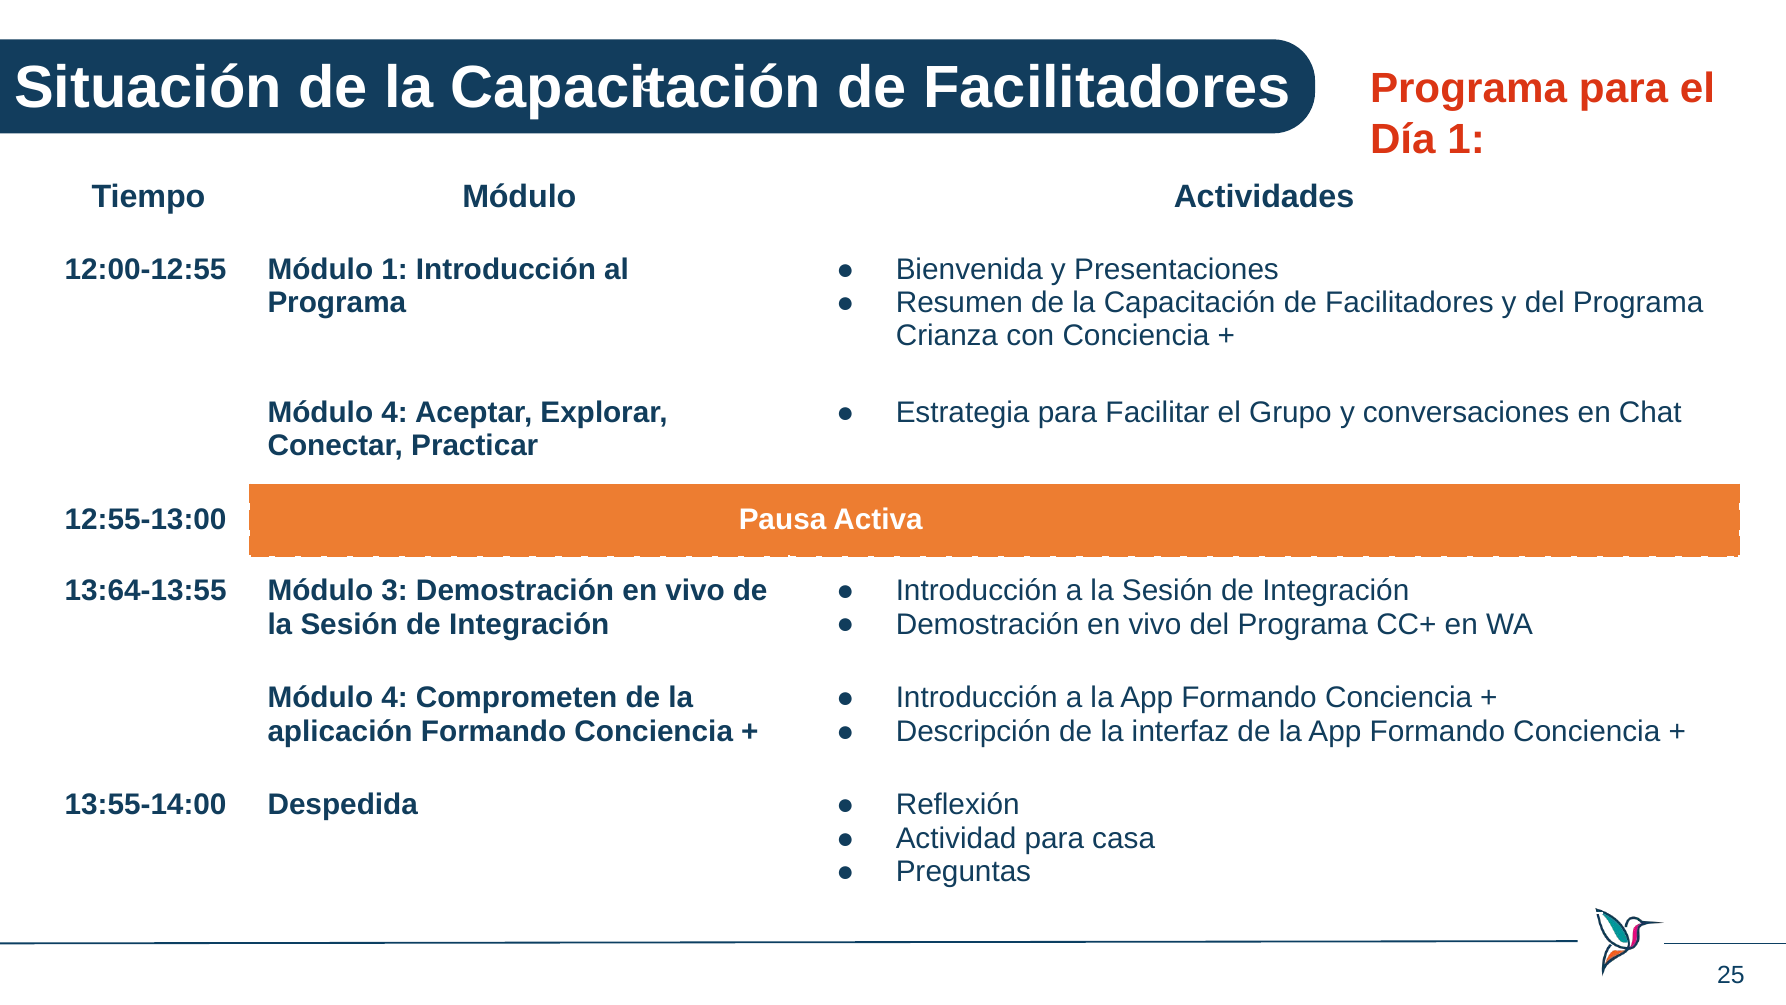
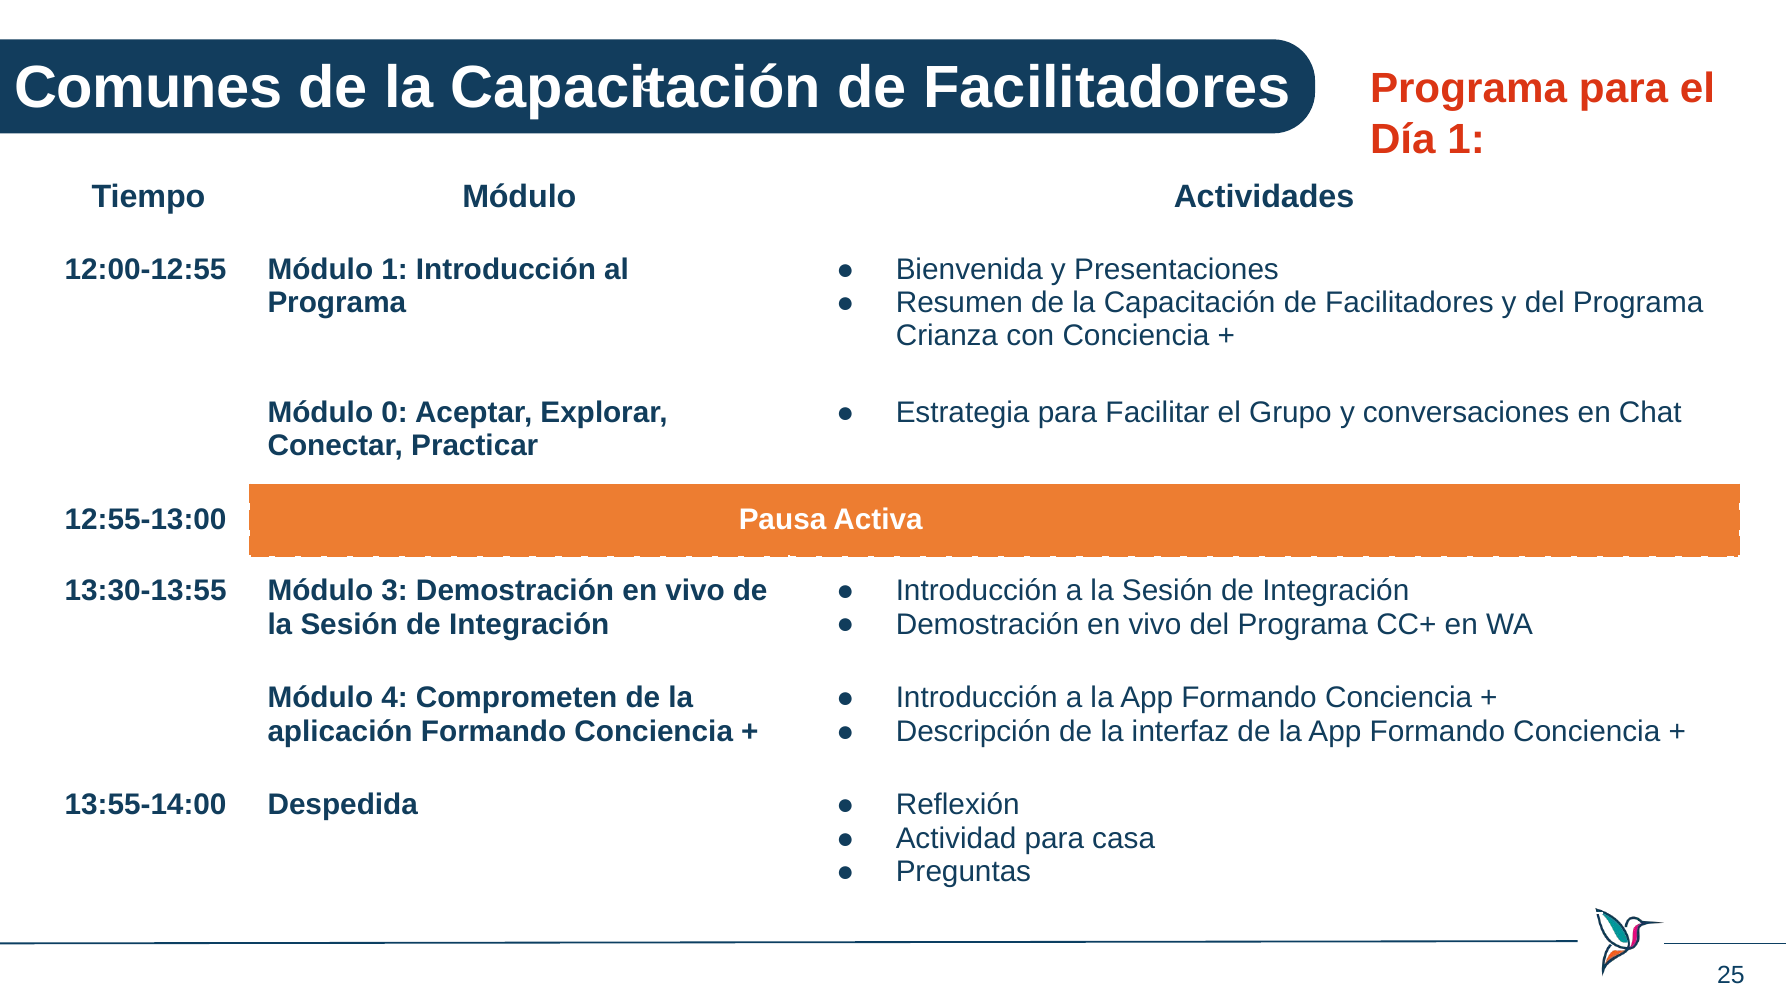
Situación: Situación -> Comunes (148, 87)
4: 4 -> 0 (395, 412)
13:64-13:55: 13:64-13:55 -> 13:30-13:55 (146, 591)
